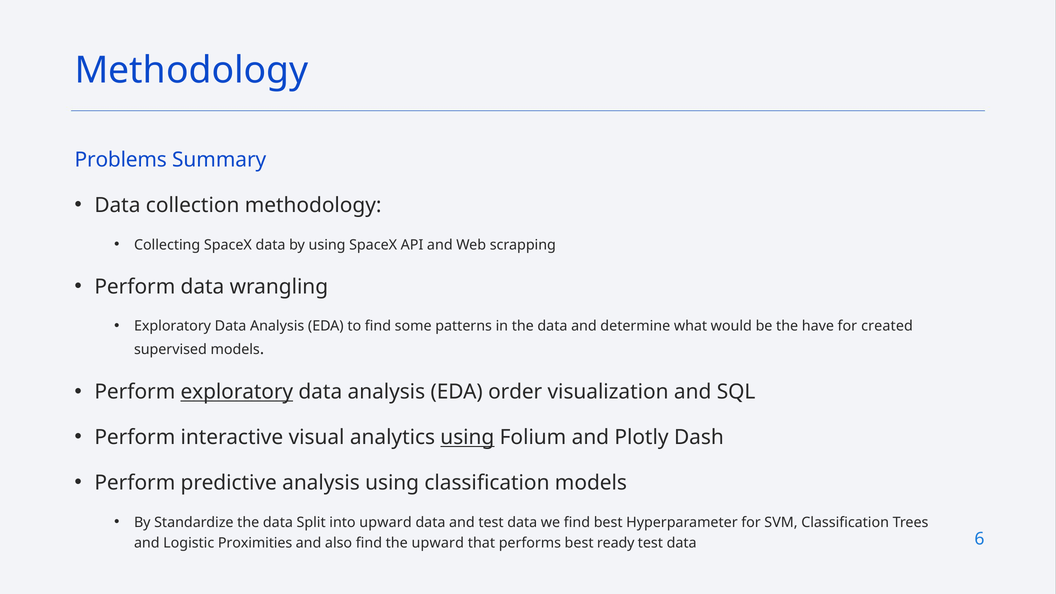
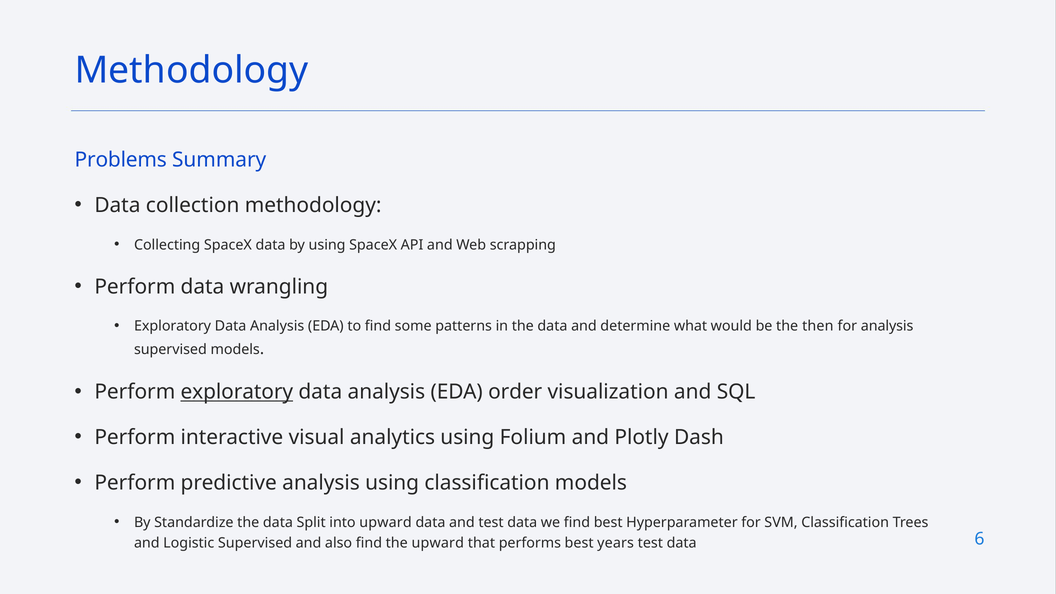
have: have -> then (818, 326)
for created: created -> analysis (887, 326)
using underline: present -> none (467, 437)
Logistic Proximities: Proximities -> Supervised (255, 543)
ready: ready -> years (616, 543)
